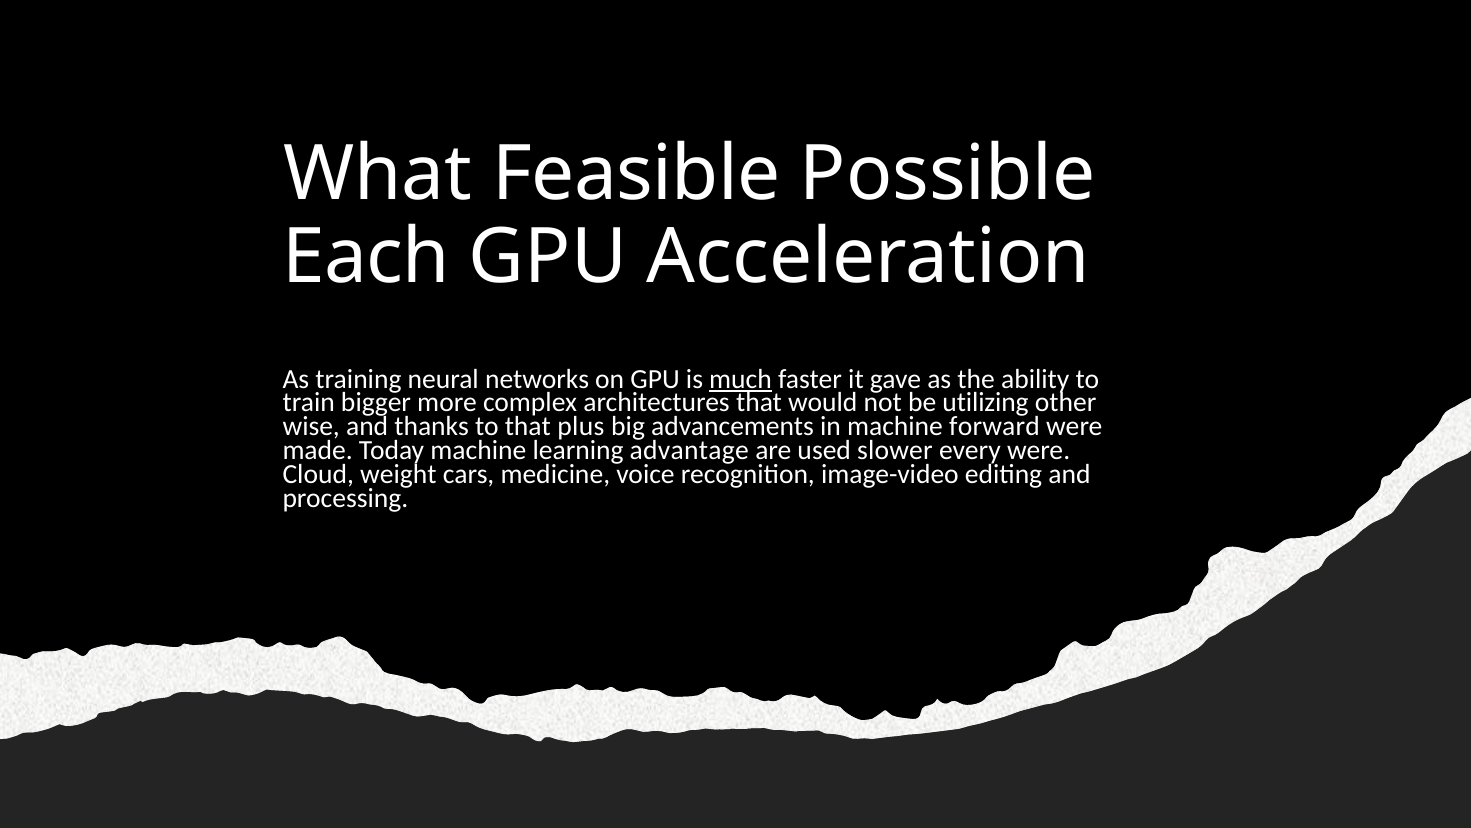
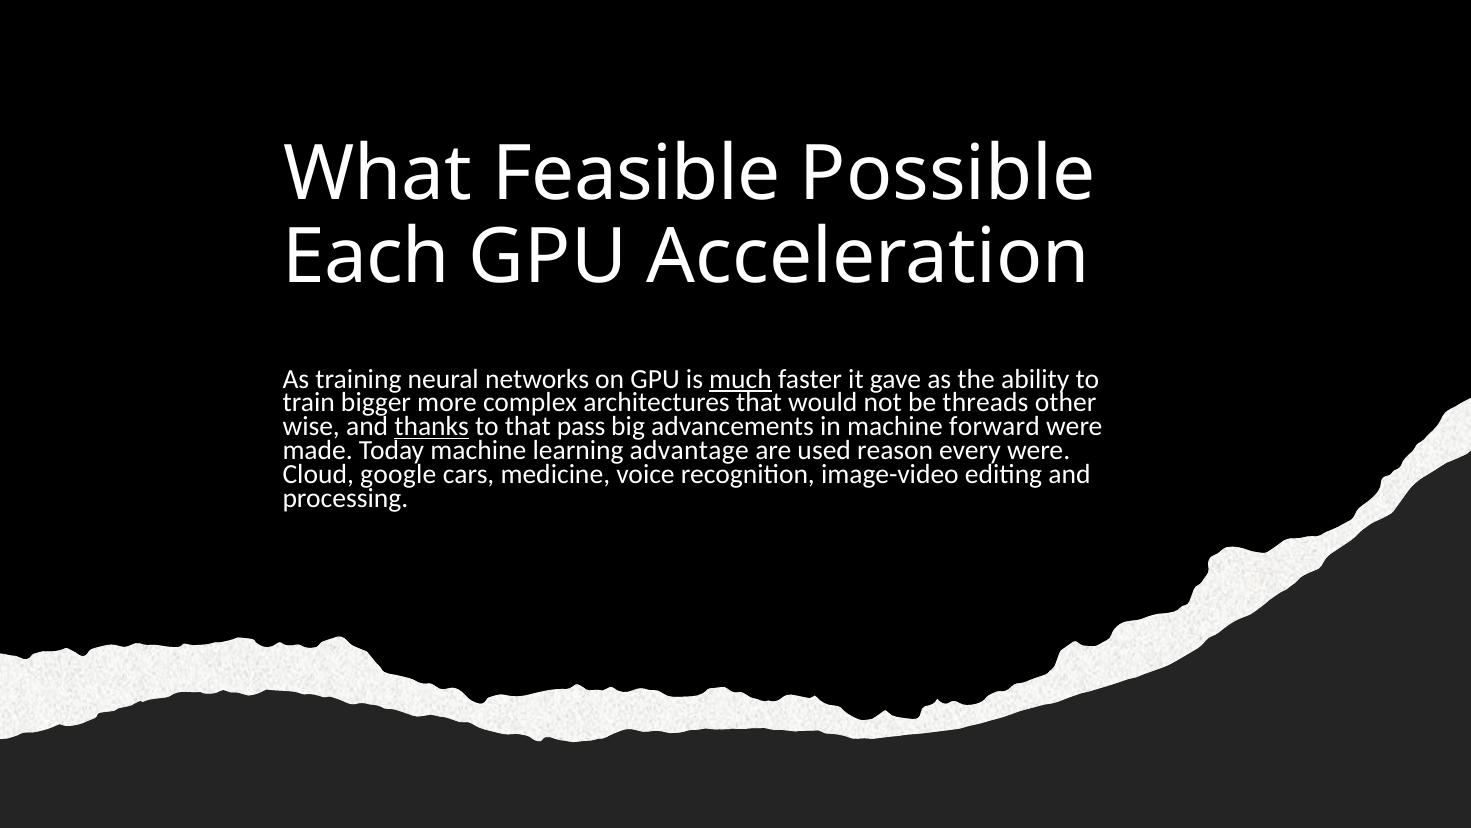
utilizing: utilizing -> threads (985, 403)
thanks underline: none -> present (432, 426)
plus: plus -> pass (581, 426)
slower: slower -> reason (895, 450)
weight: weight -> google (398, 474)
